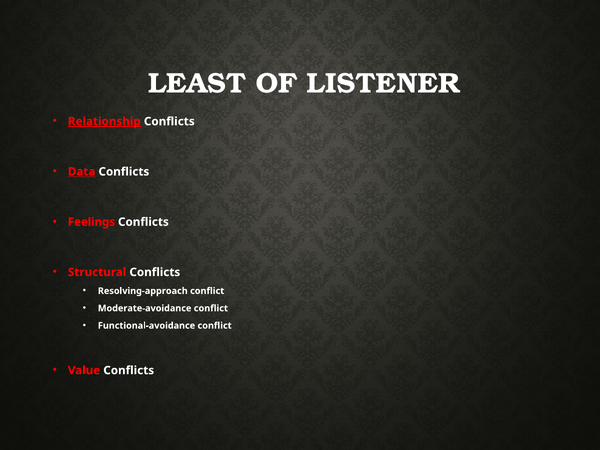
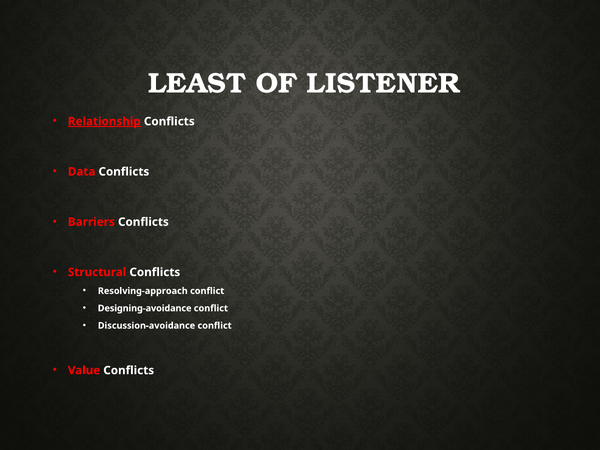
Data underline: present -> none (82, 172)
Feelings: Feelings -> Barriers (91, 222)
Moderate-avoidance: Moderate-avoidance -> Designing-avoidance (145, 308)
Functional-avoidance: Functional-avoidance -> Discussion-avoidance (146, 326)
